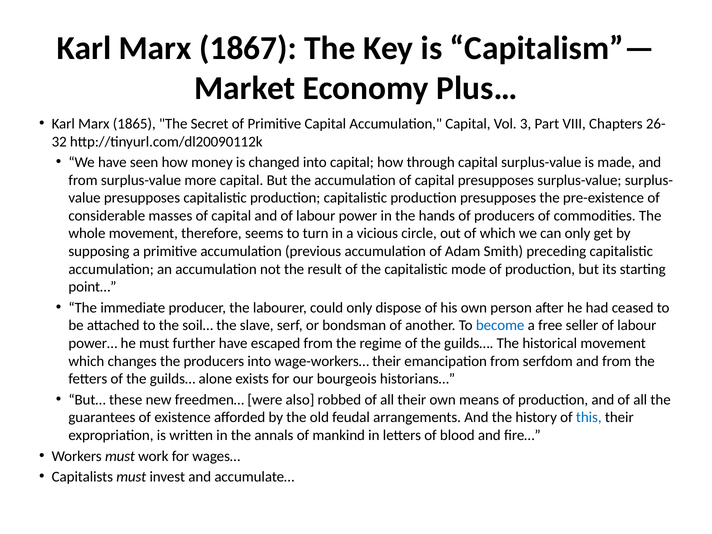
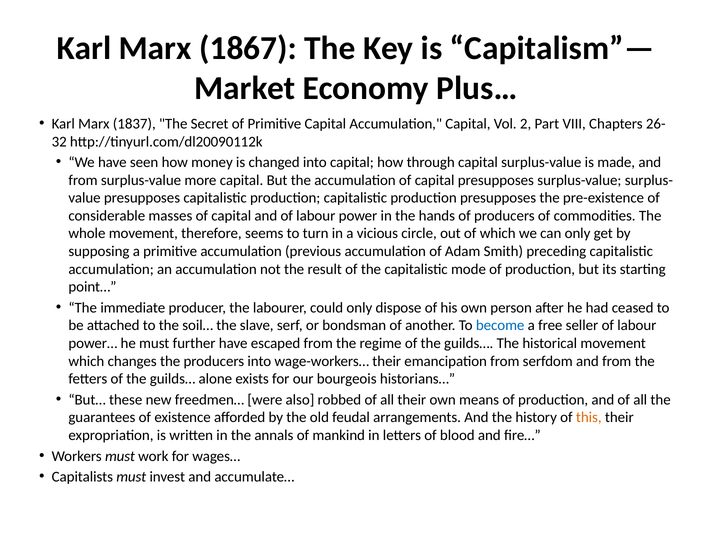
1865: 1865 -> 1837 (134, 124)
3: 3 -> 2 (526, 124)
this colour: blue -> orange (589, 418)
